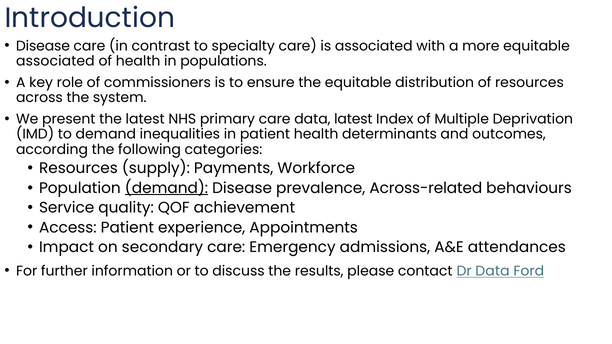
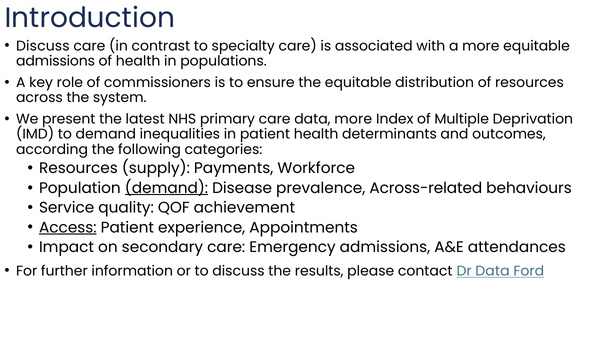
Disease: Disease -> Discuss (43, 46)
associated: associated -> admissions (56, 61)
data latest: latest -> more (353, 119)
Access underline: none -> present (68, 228)
